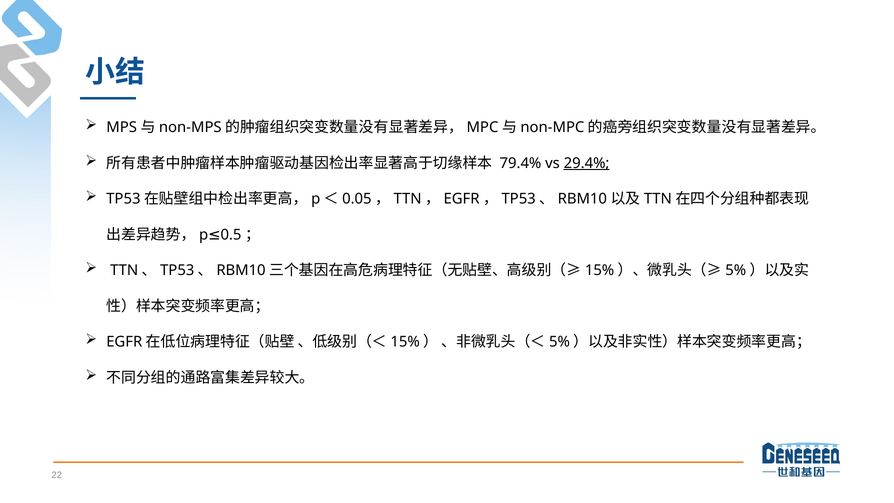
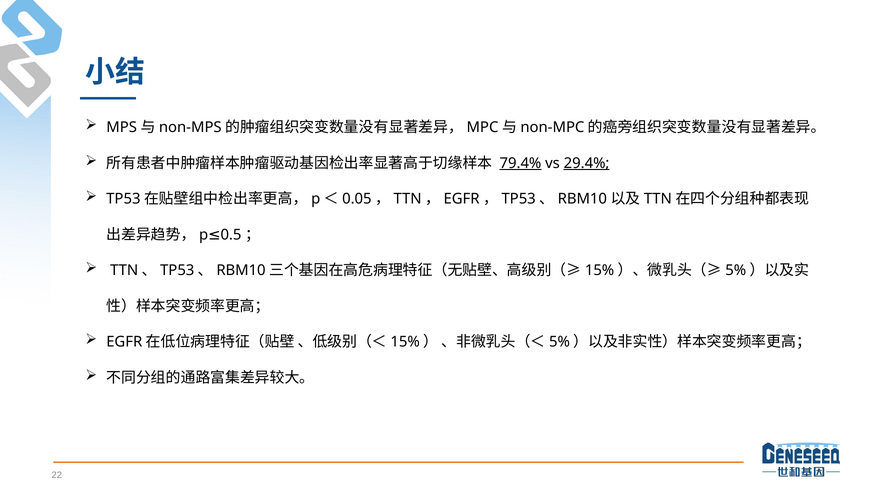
79.4% underline: none -> present (520, 163)
